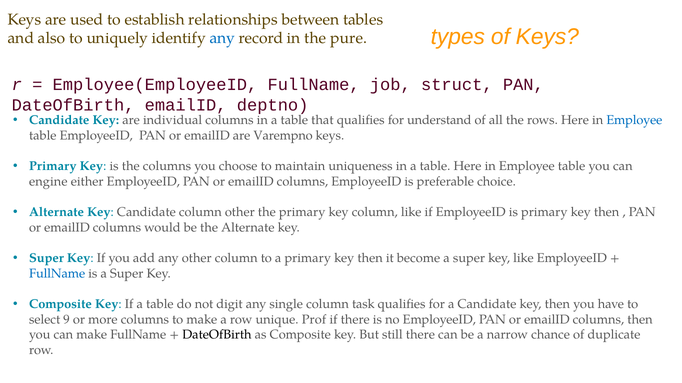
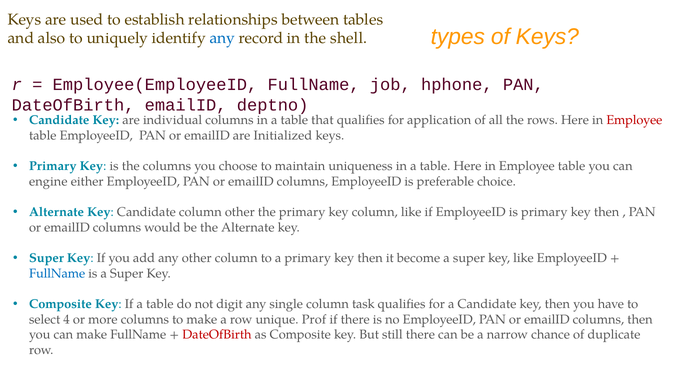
pure: pure -> shell (349, 38)
struct: struct -> hphone (457, 85)
understand: understand -> application (439, 120)
Employee colour: blue -> red (634, 120)
Varempno: Varempno -> Initialized (283, 136)
9: 9 -> 4 (67, 320)
DateOfBirth colour: black -> red (217, 335)
